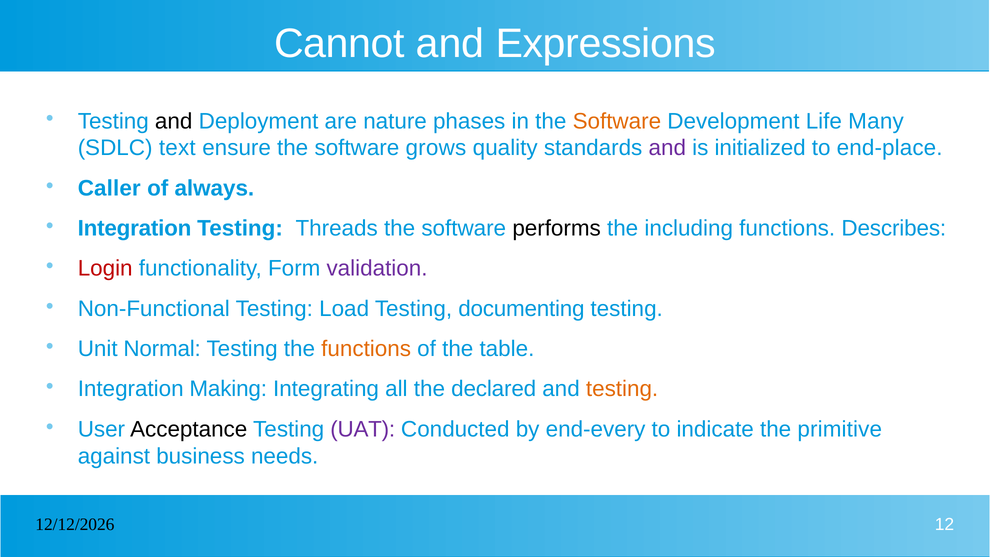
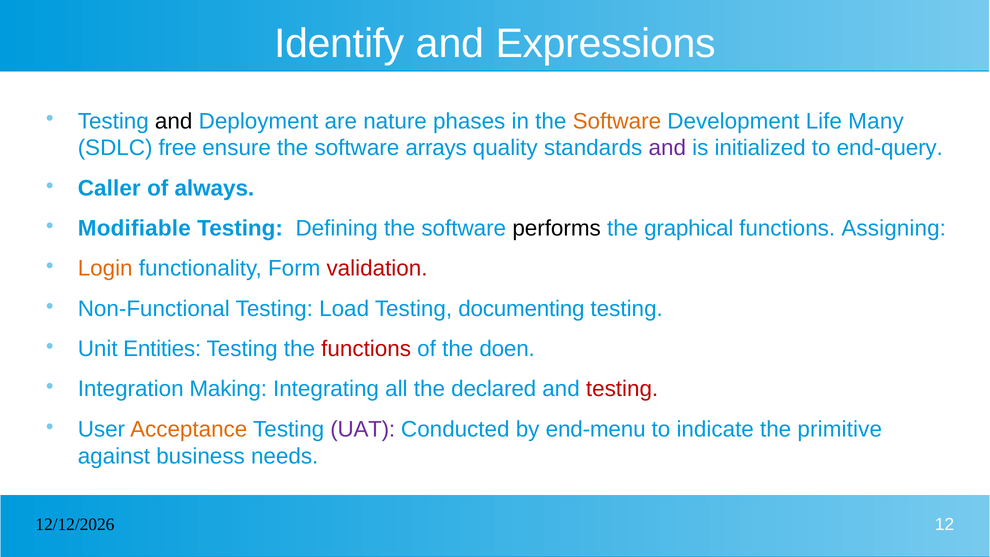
Cannot: Cannot -> Identify (339, 44)
text: text -> free (178, 148)
grows: grows -> arrays (436, 148)
end-place: end-place -> end-query (890, 148)
Integration: Integration -> Modifiable (134, 228)
Threads: Threads -> Defining (337, 228)
including: including -> graphical (689, 228)
Describes: Describes -> Assigning (894, 228)
Login colour: red -> orange (105, 269)
validation colour: purple -> red (377, 269)
Normal: Normal -> Entities (162, 349)
functions colour: orange -> red (366, 349)
table: table -> doen (507, 349)
testing colour: orange -> red (622, 389)
Acceptance colour: black -> orange (189, 429)
end-every: end-every -> end-menu (596, 429)
